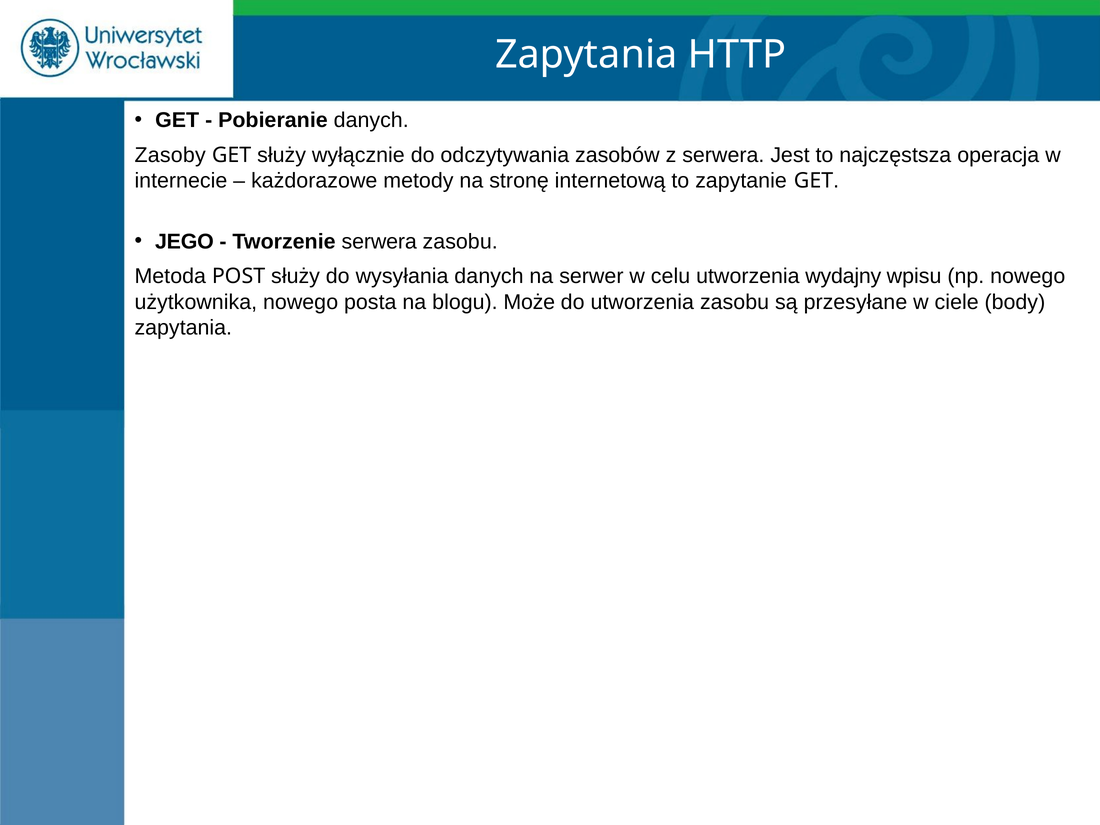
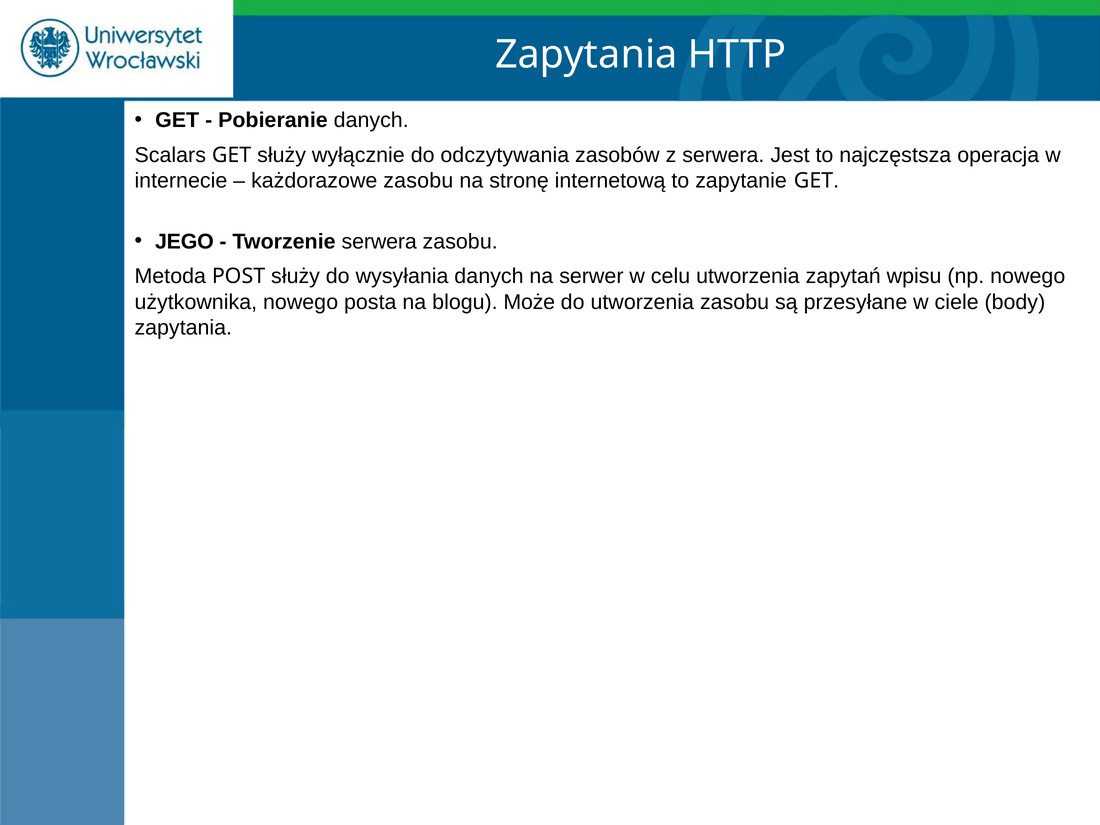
Zasoby: Zasoby -> Scalars (170, 155)
każdorazowe metody: metody -> zasobu (418, 181)
wydajny: wydajny -> zapytań (843, 276)
